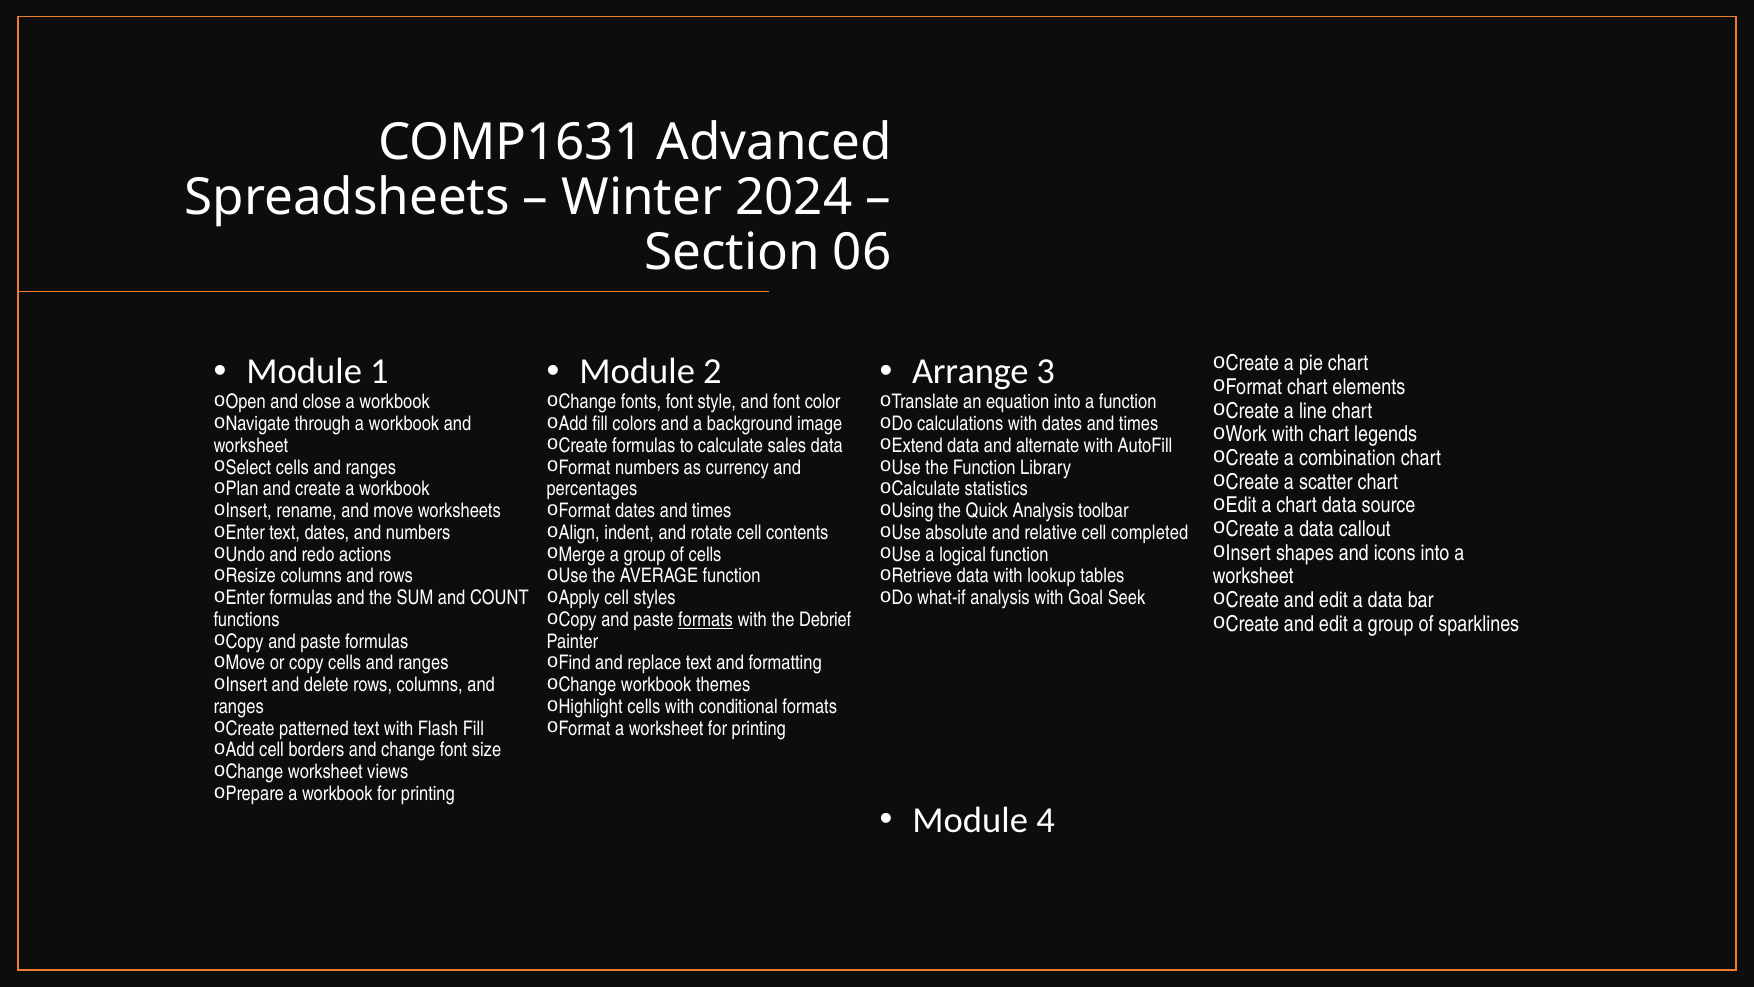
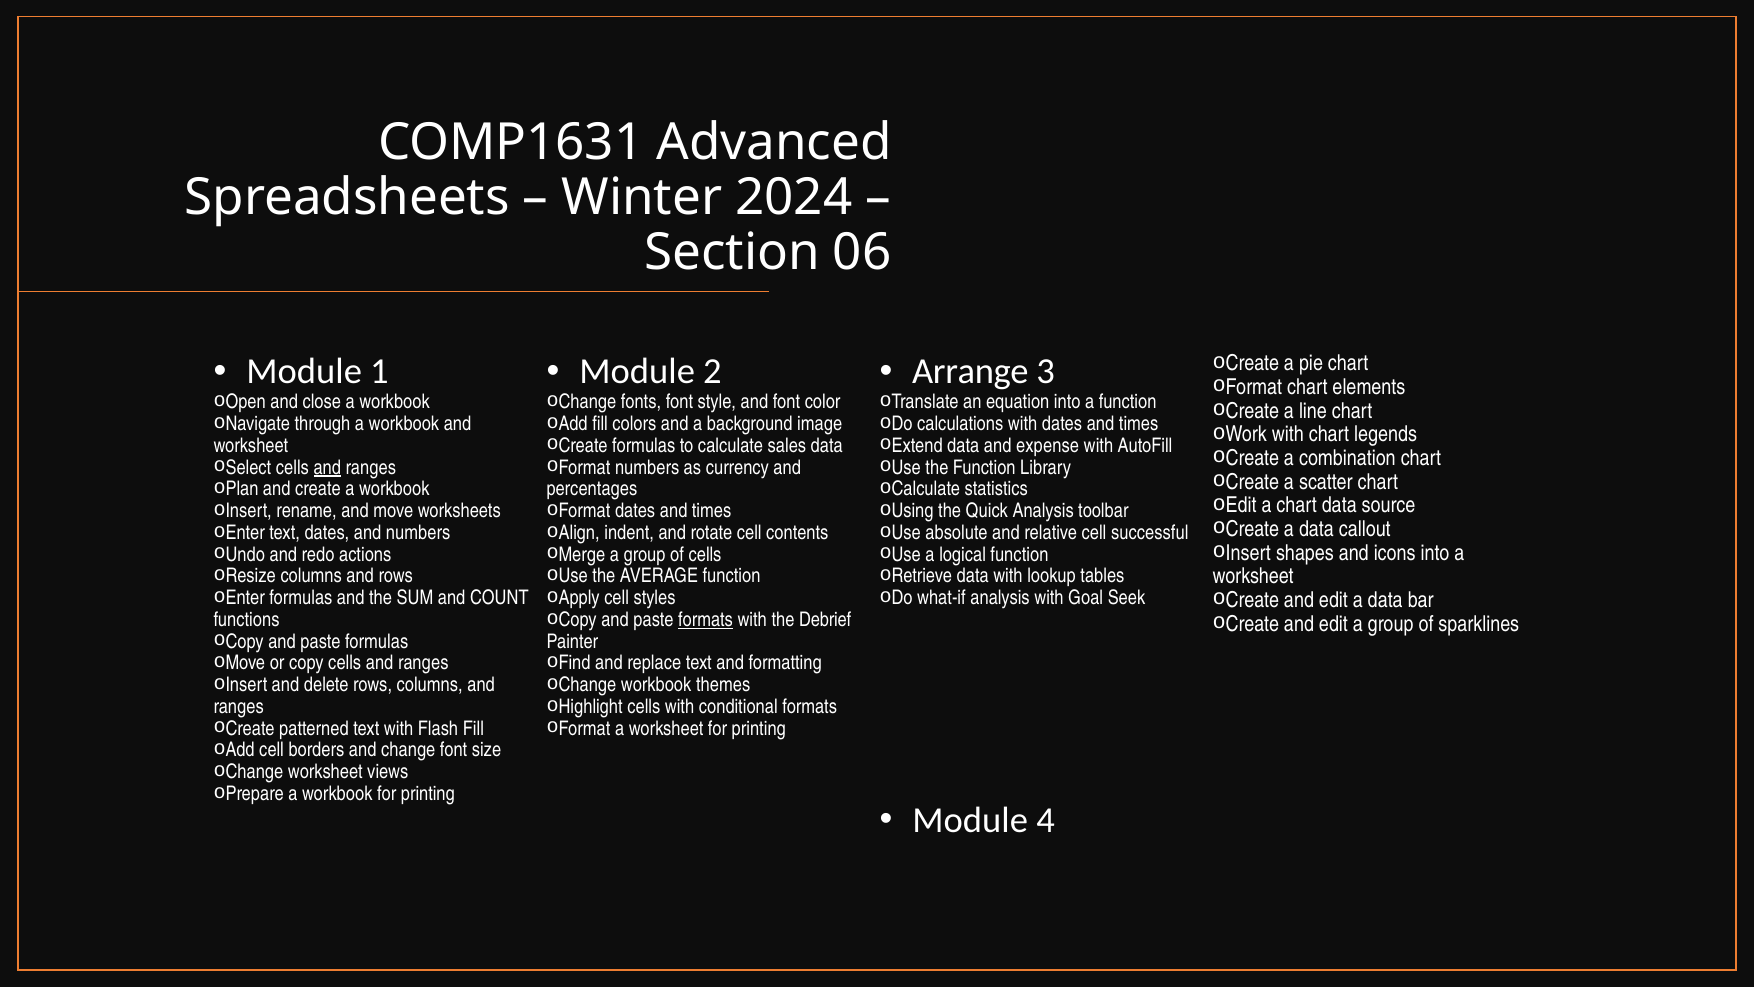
alternate: alternate -> expense (1048, 446)
and underline: none -> present (327, 467)
completed: completed -> successful (1150, 533)
